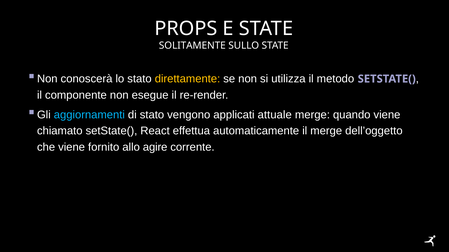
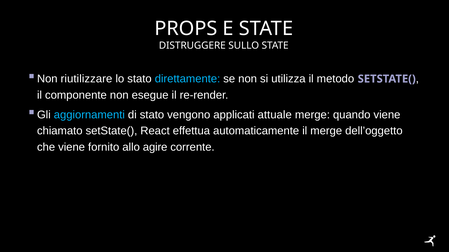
SOLITAMENTE: SOLITAMENTE -> DISTRUGGERE (192, 46)
conoscerà: conoscerà -> riutilizzare (86, 79)
direttamente colour: yellow -> light blue (187, 79)
